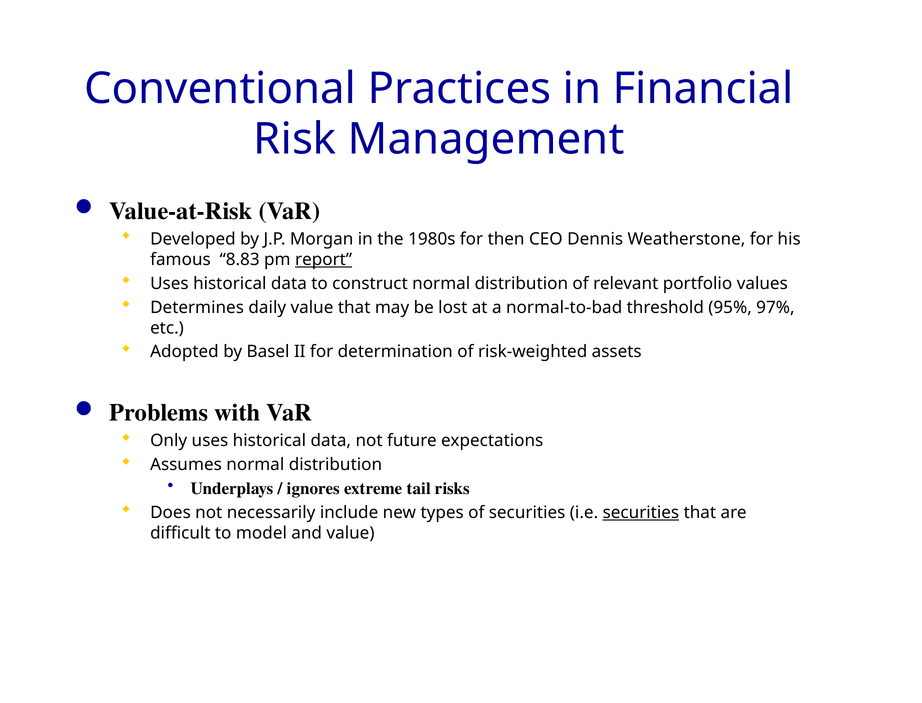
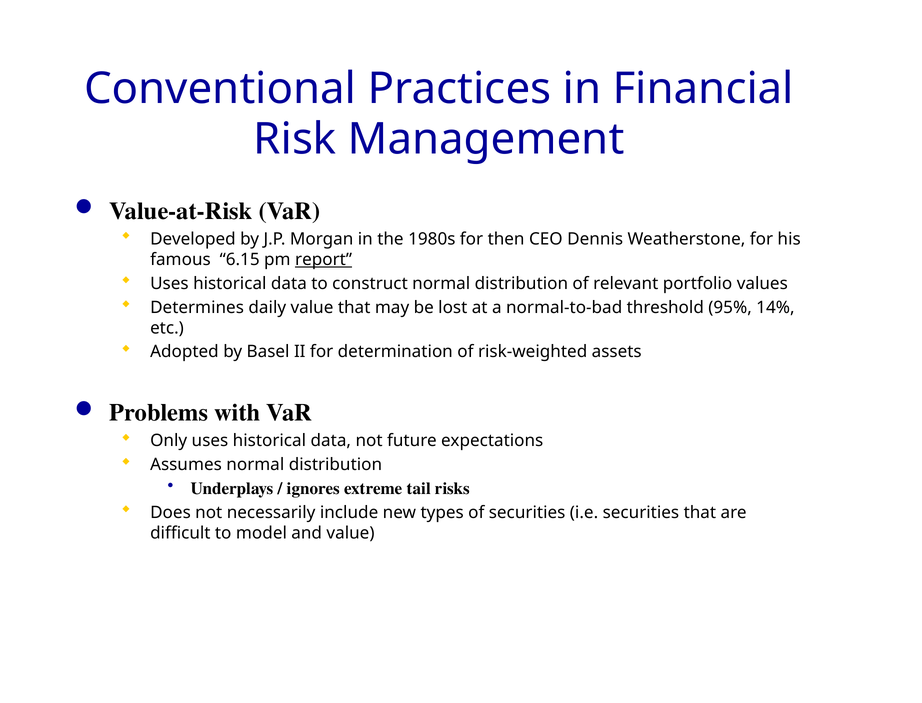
8.83: 8.83 -> 6.15 (240, 259)
97%: 97% -> 14% (775, 307)
securities underline: present -> none (641, 512)
